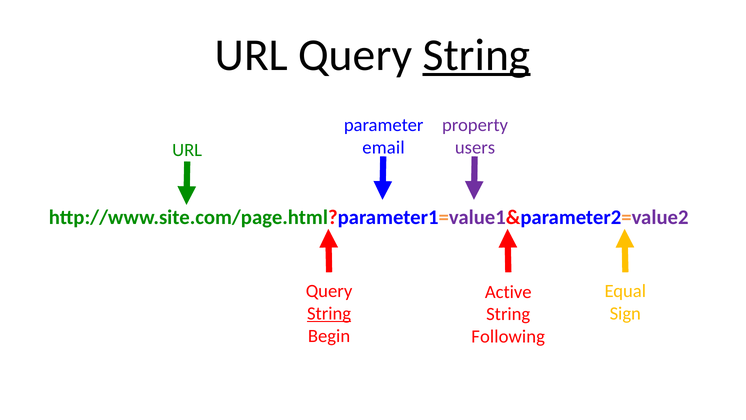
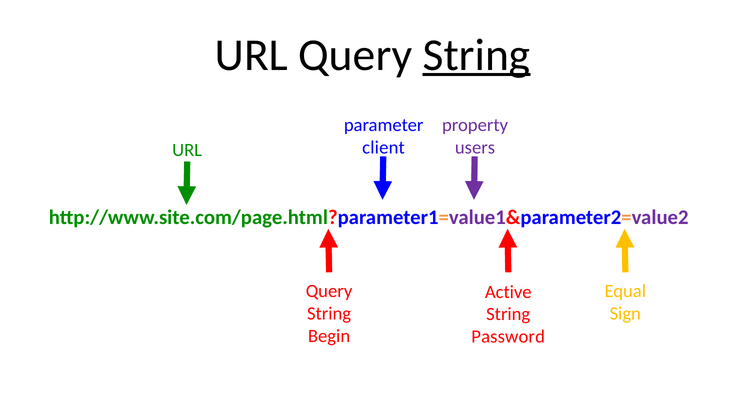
email: email -> client (384, 147)
String underline: present -> none (329, 313)
Following: Following -> Password (508, 336)
